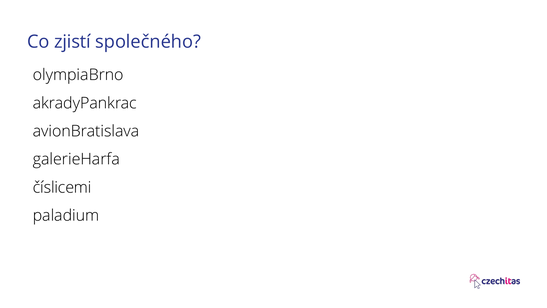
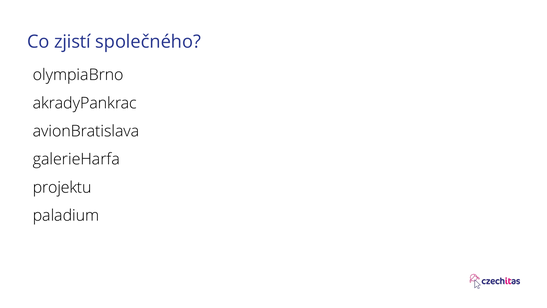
číslicemi: číslicemi -> projektu (62, 187)
